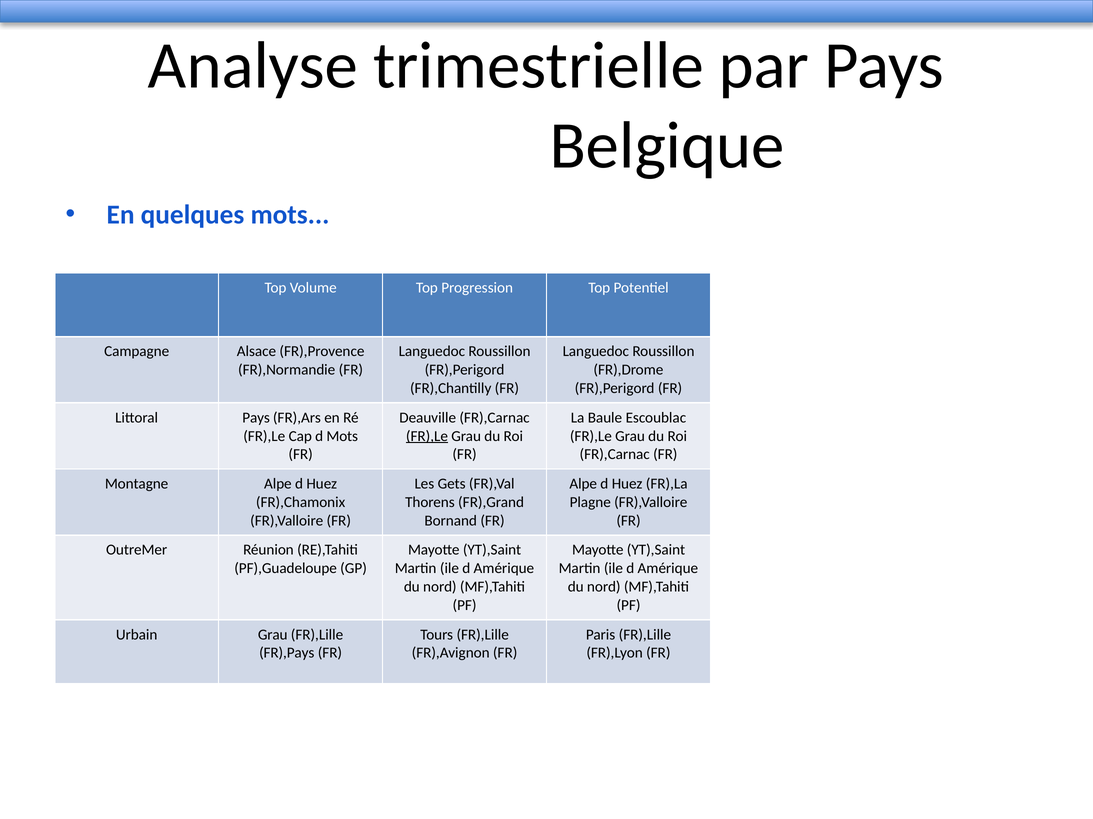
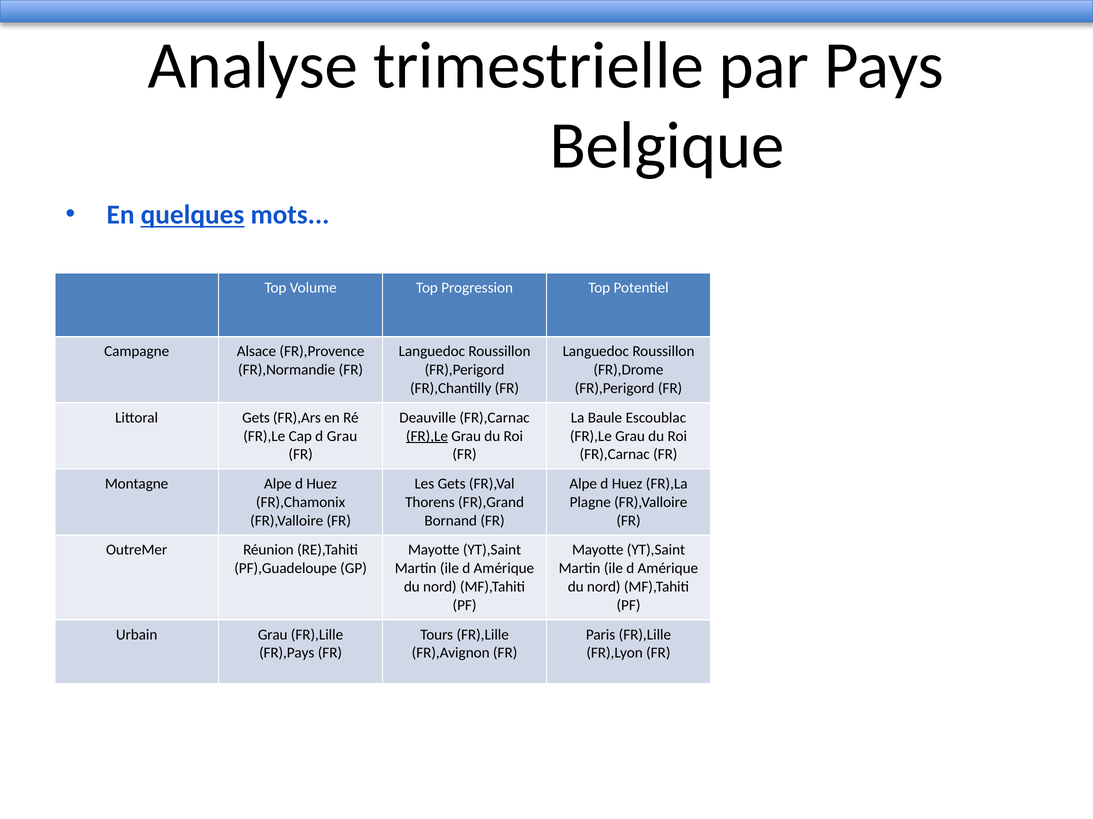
quelques underline: none -> present (192, 215)
Littoral Pays: Pays -> Gets (256, 418)
d Mots: Mots -> Grau (342, 436)
